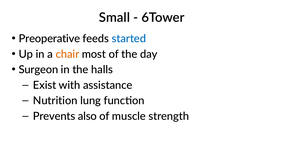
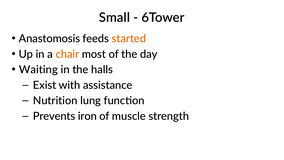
Preoperative: Preoperative -> Anastomosis (49, 39)
started colour: blue -> orange (129, 39)
Surgeon: Surgeon -> Waiting (38, 70)
also: also -> iron (87, 116)
